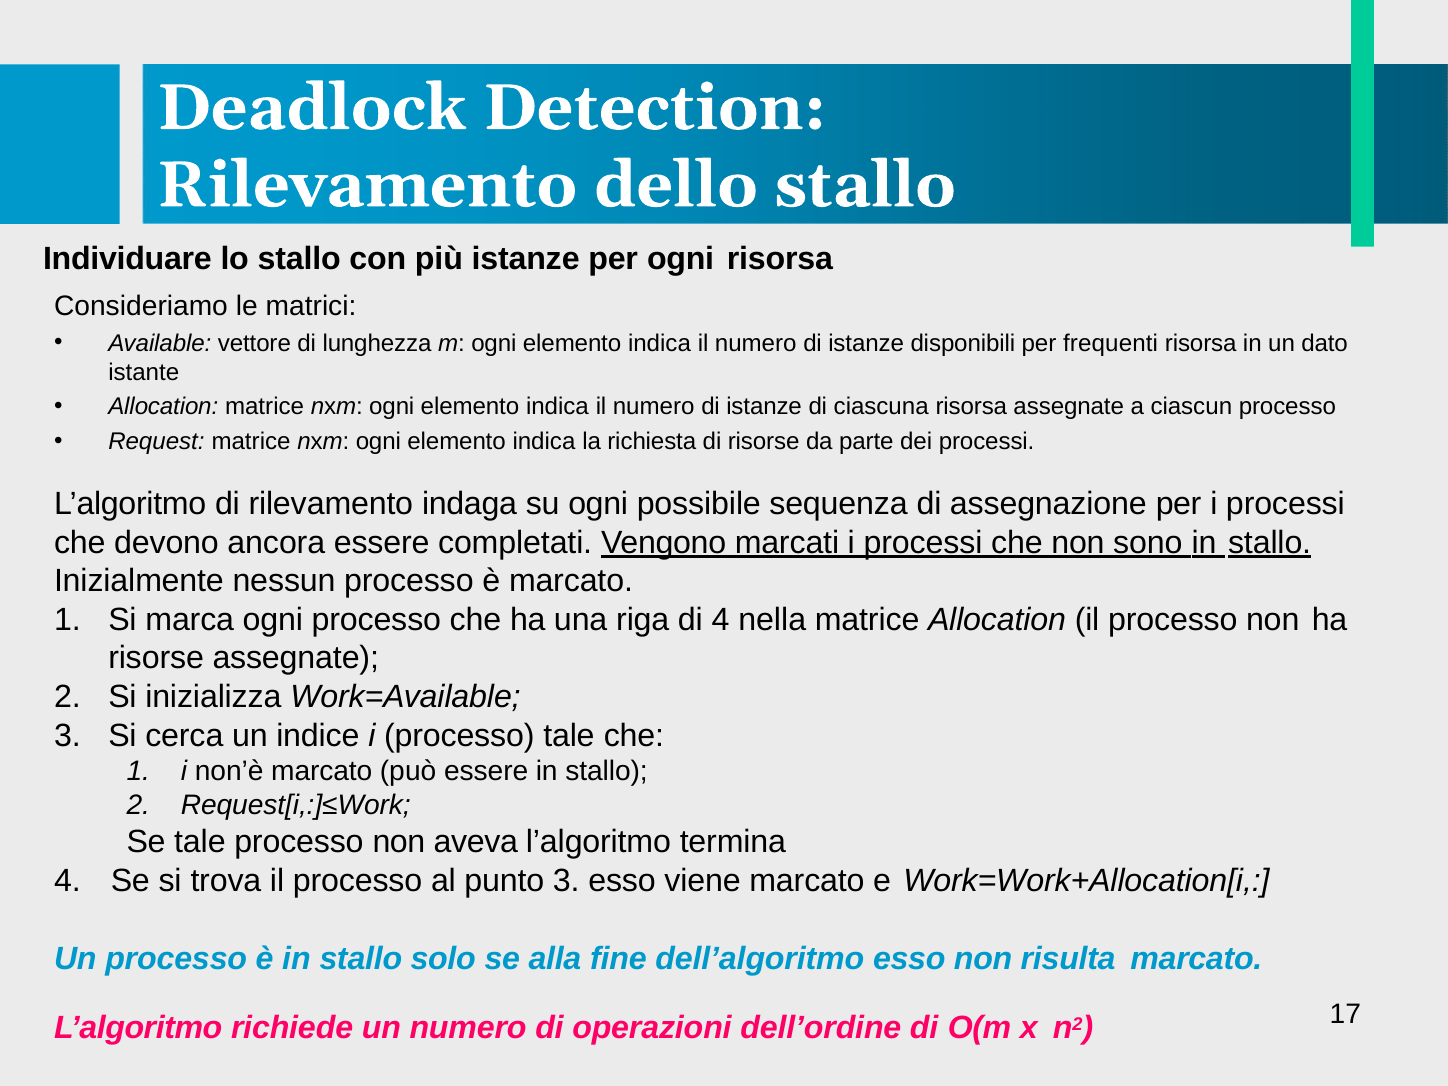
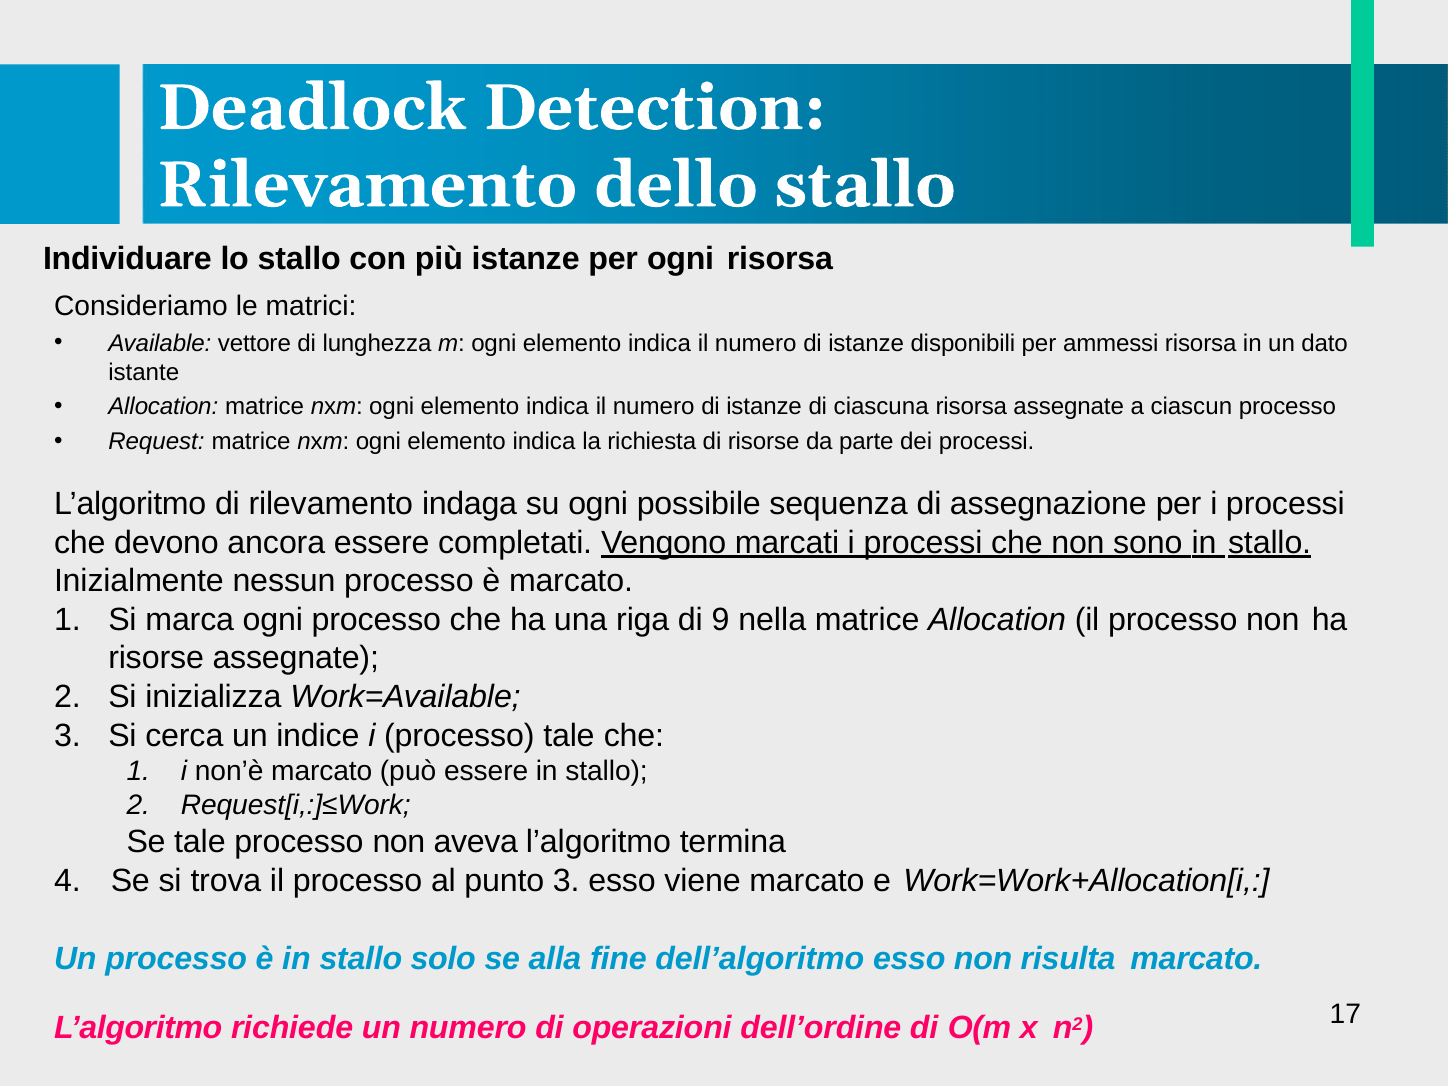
frequenti: frequenti -> ammessi (1111, 343)
di 4: 4 -> 9 (721, 620)
